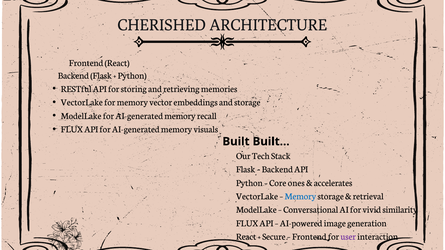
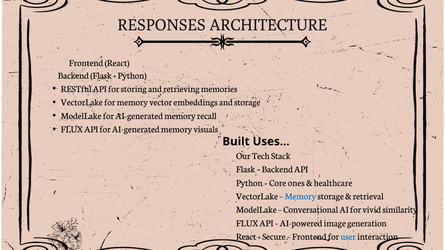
CHERISHED: CHERISHED -> RESPONSES (162, 25)
Built Built: Built -> Uses (271, 142)
accelerates: accelerates -> healthcare (333, 183)
user colour: purple -> blue (348, 237)
